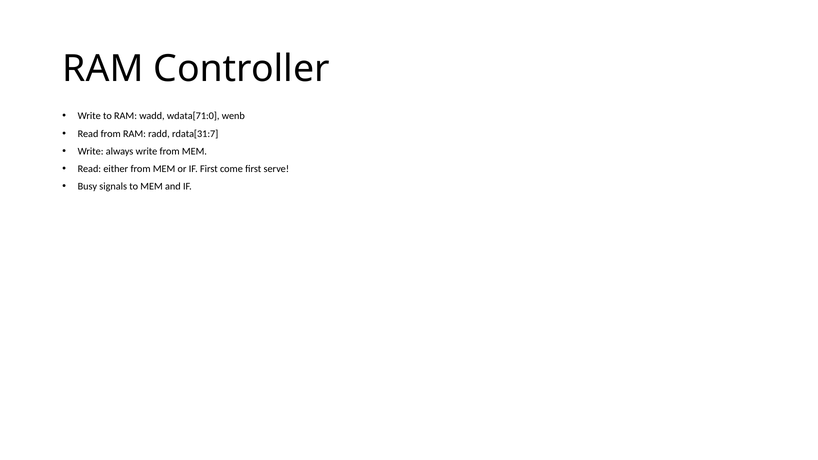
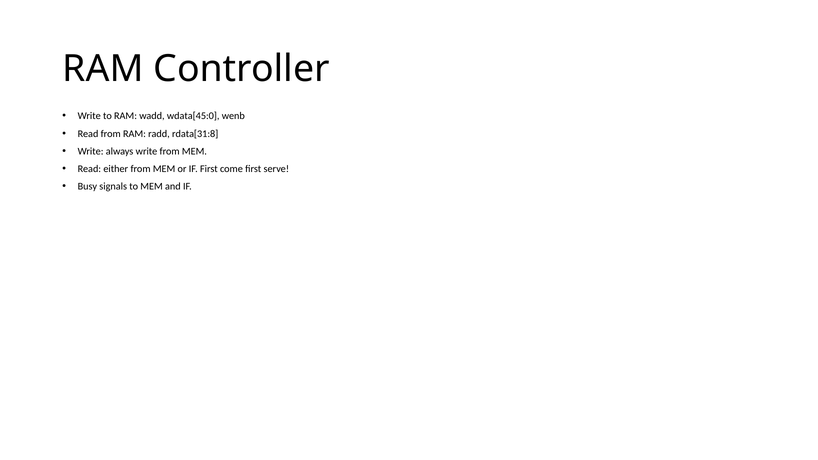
wdata[71:0: wdata[71:0 -> wdata[45:0 (193, 116)
rdata[31:7: rdata[31:7 -> rdata[31:8 (195, 134)
